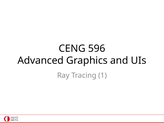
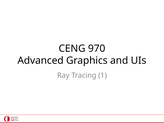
596: 596 -> 970 (97, 48)
